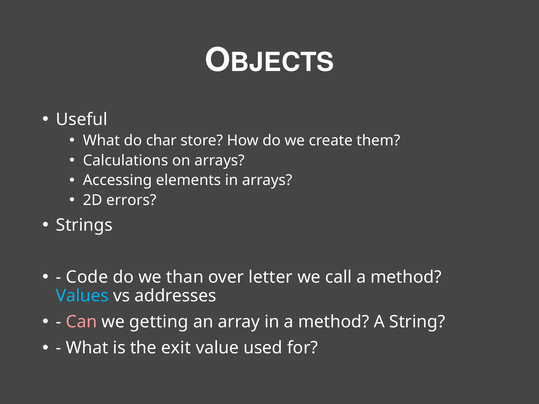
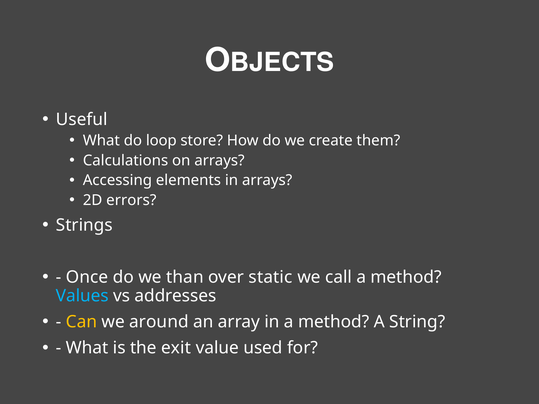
char: char -> loop (161, 141)
Code: Code -> Once (87, 277)
letter: letter -> static (271, 277)
Can colour: pink -> yellow (81, 322)
getting: getting -> around (159, 322)
